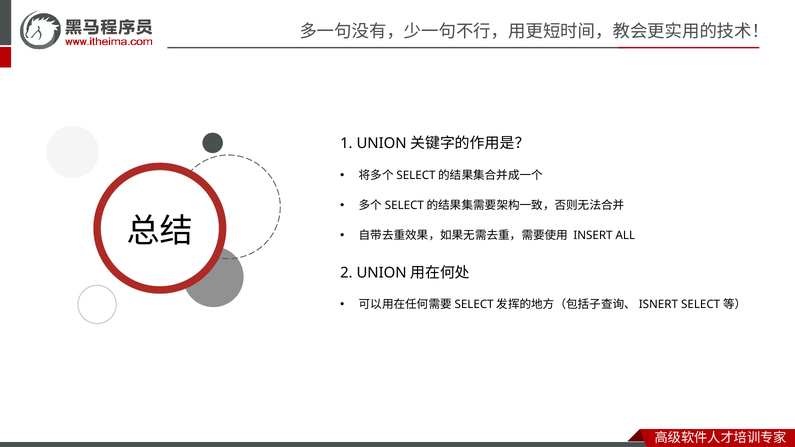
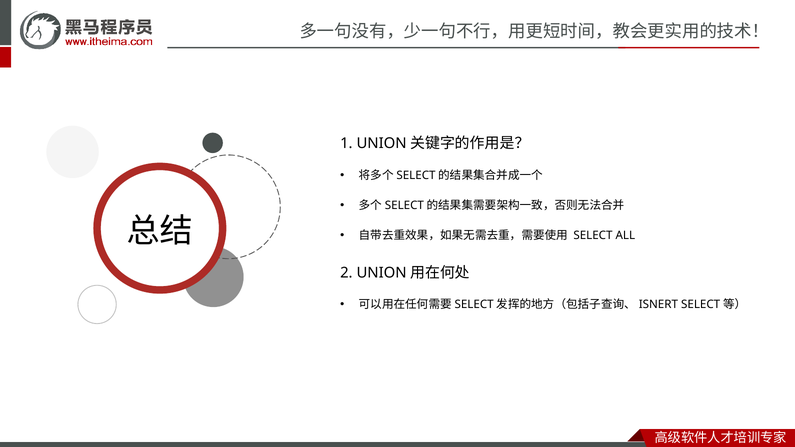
INSERT: INSERT -> SELECT (593, 236)
